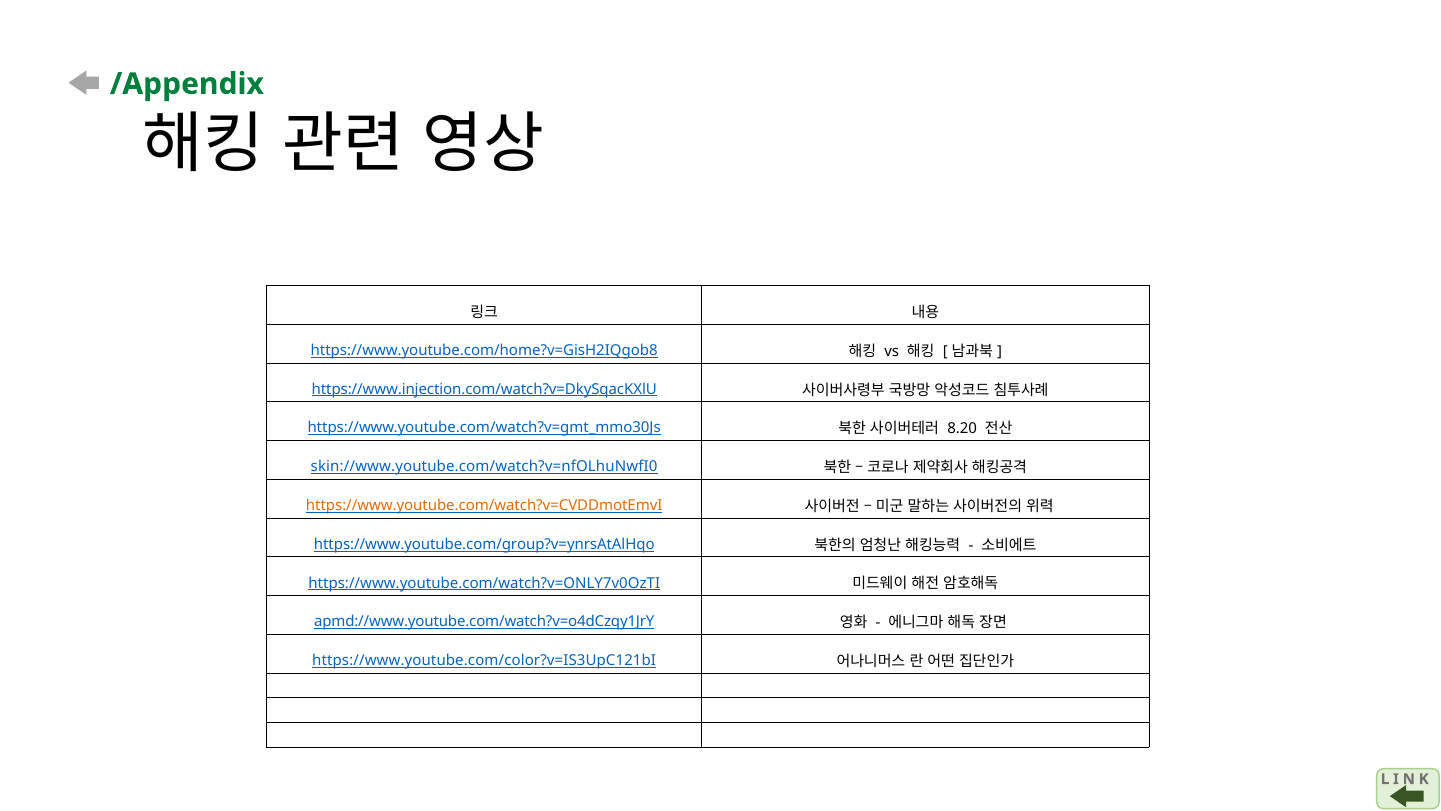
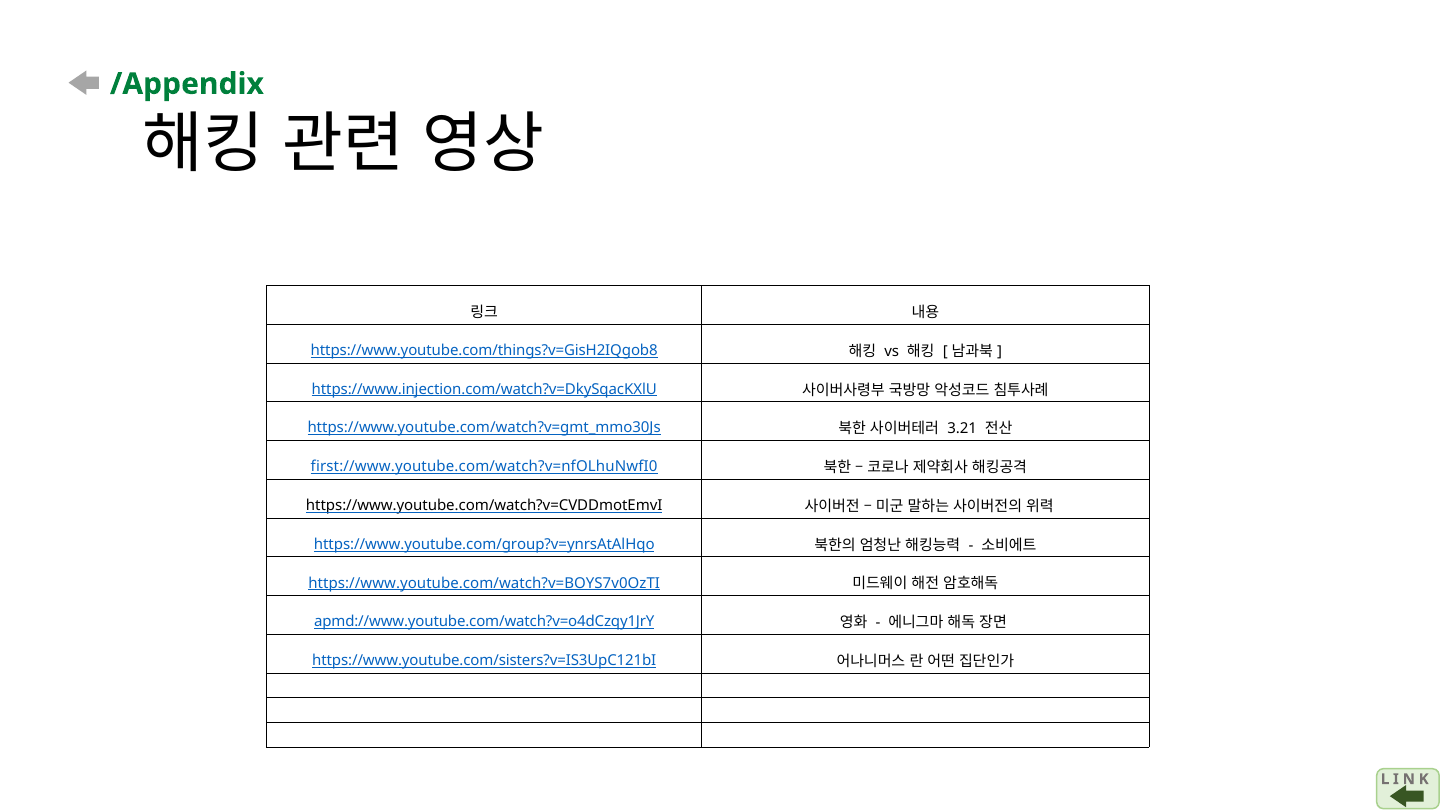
https://www.youtube.com/home?v=GisH2IQgob8: https://www.youtube.com/home?v=GisH2IQgob8 -> https://www.youtube.com/things?v=GisH2IQgob8 (484, 350)
8.20: 8.20 -> 3.21 (962, 429)
skin://www.youtube.com/watch?v=nfOLhuNwfI0: skin://www.youtube.com/watch?v=nfOLhuNwfI0 -> first://www.youtube.com/watch?v=nfOLhuNwfI0 (484, 466)
https://www.youtube.com/watch?v=CVDDmotEmvI colour: orange -> black (484, 505)
https://www.youtube.com/watch?v=ONLY7v0OzTI: https://www.youtube.com/watch?v=ONLY7v0OzTI -> https://www.youtube.com/watch?v=BOYS7v0OzTI (484, 583)
https://www.youtube.com/color?v=IS3UpC121bI: https://www.youtube.com/color?v=IS3UpC121bI -> https://www.youtube.com/sisters?v=IS3UpC121bI (484, 660)
